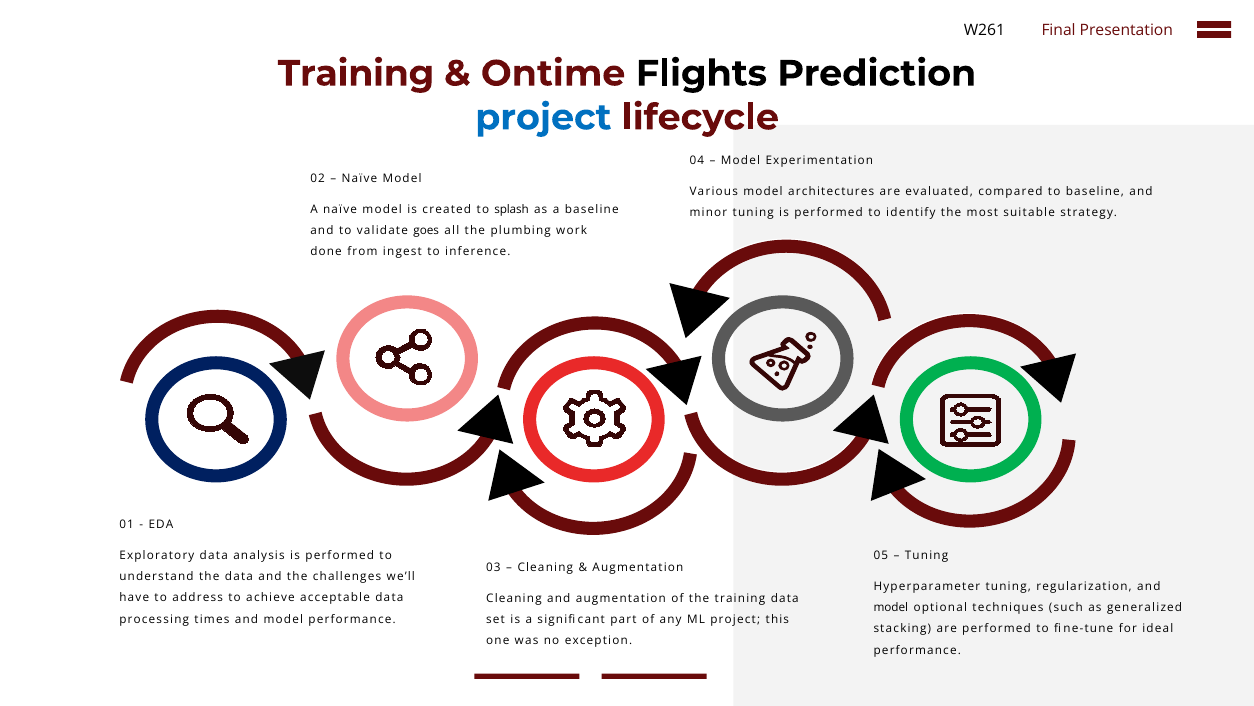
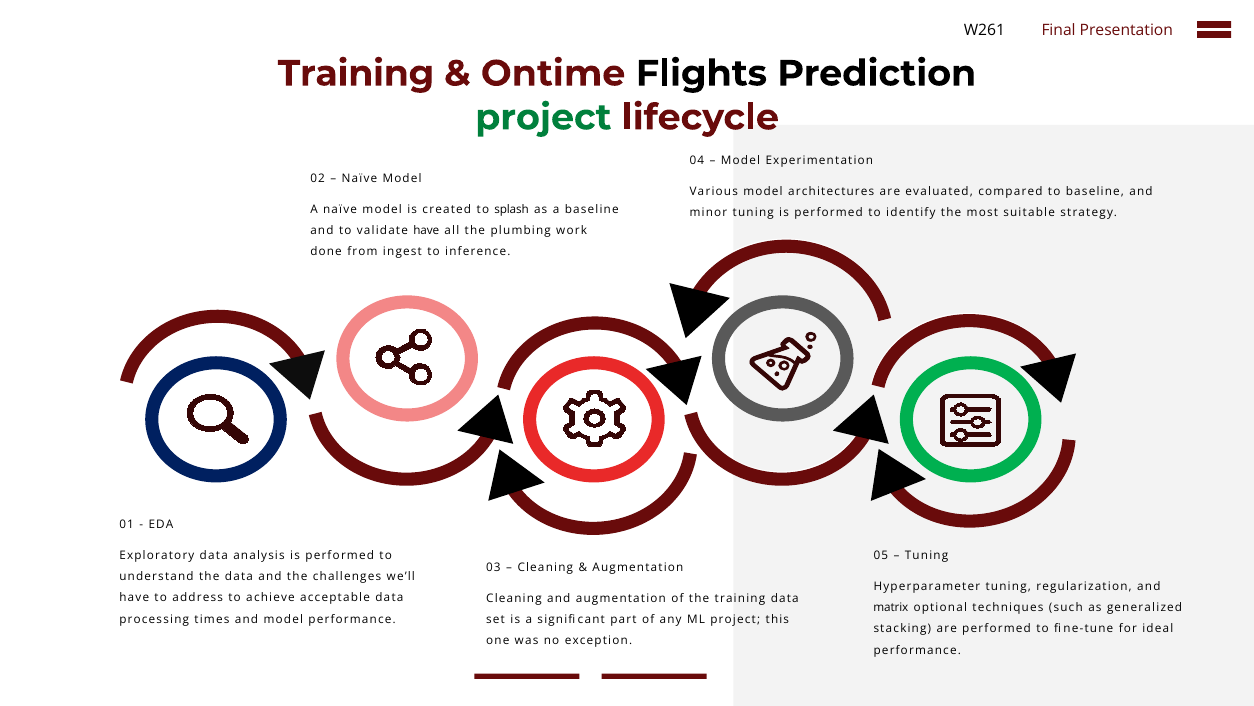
project colour: blue -> green (543, 117)
validate goes: goes -> have (426, 230)
model: model -> matrix (891, 607)
